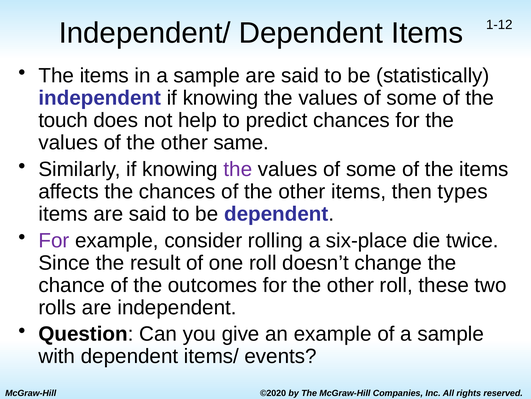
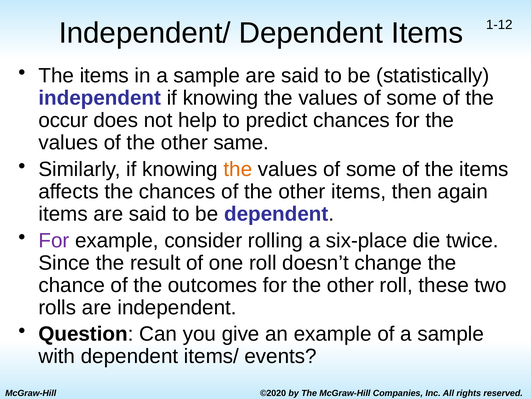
touch: touch -> occur (63, 120)
the colour: purple -> orange (238, 169)
types: types -> again (463, 191)
